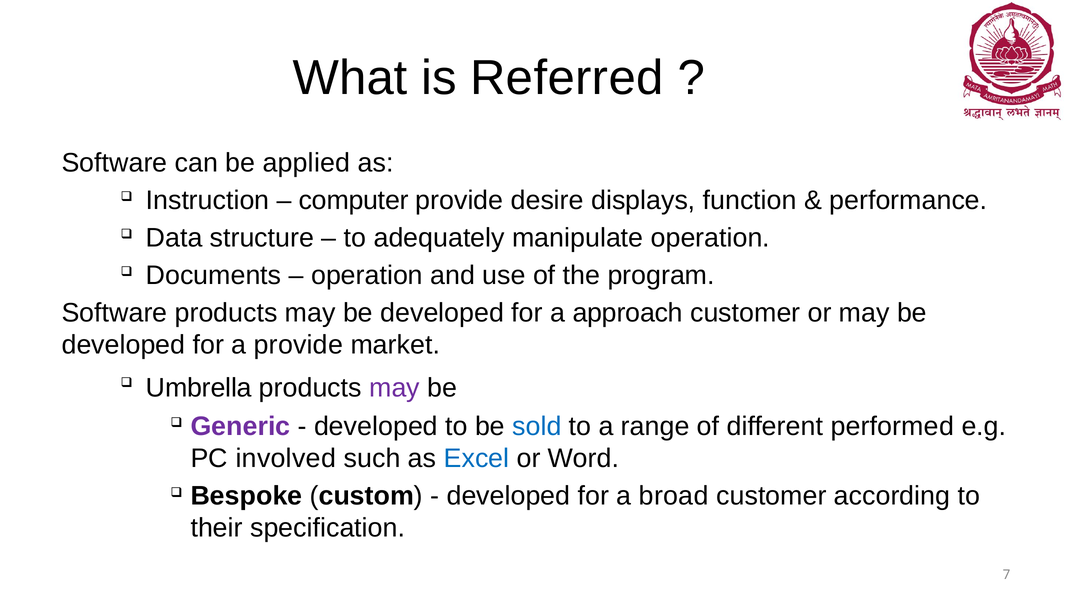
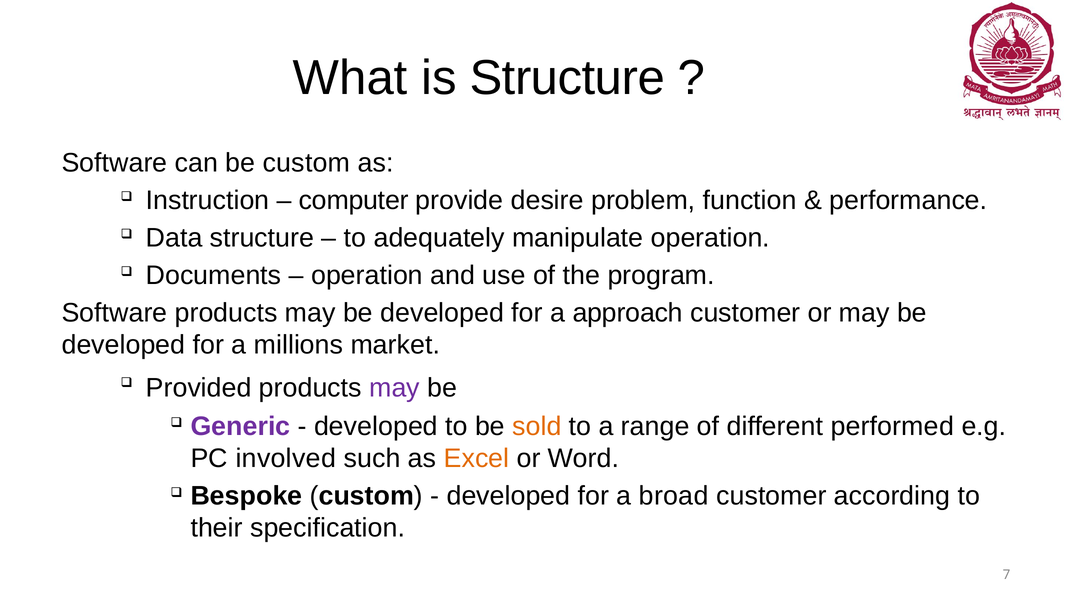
is Referred: Referred -> Structure (567, 78)
be applied: applied -> custom (306, 163)
displays: displays -> problem (643, 200)
a provide: provide -> millions (299, 345)
Umbrella: Umbrella -> Provided (199, 388)
sold colour: blue -> orange (537, 426)
Excel colour: blue -> orange (477, 458)
